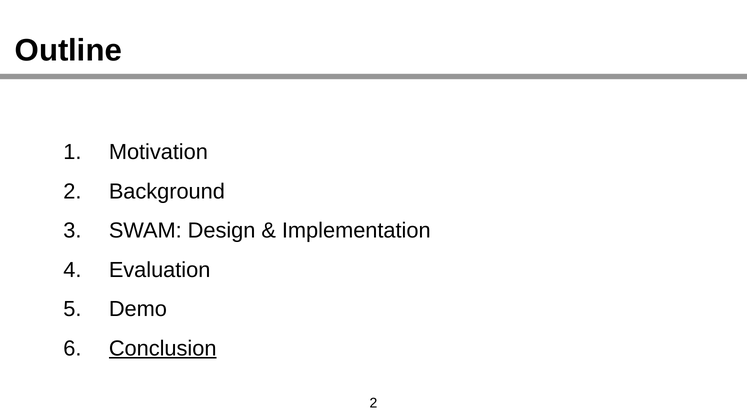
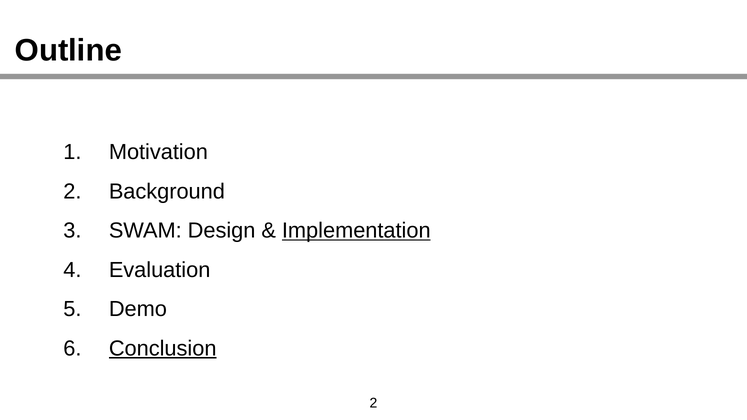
Implementation underline: none -> present (356, 231)
